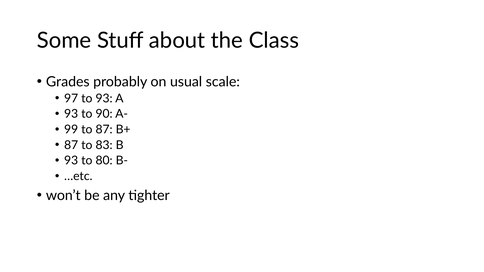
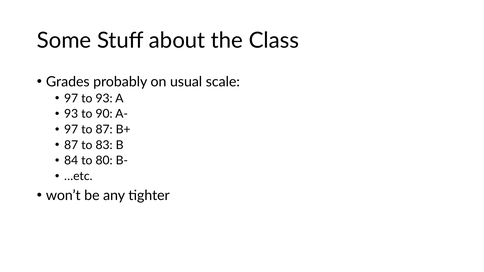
99: 99 -> 97 (71, 130)
93: 93 -> 84 (71, 161)
